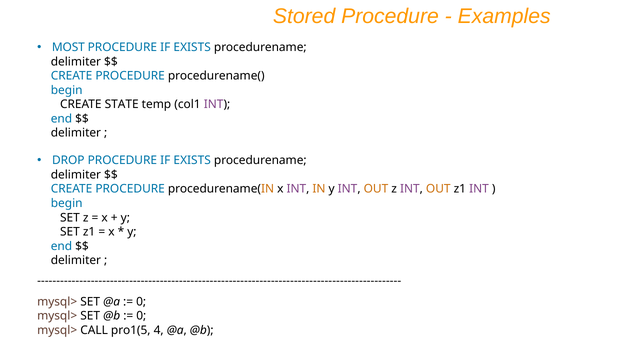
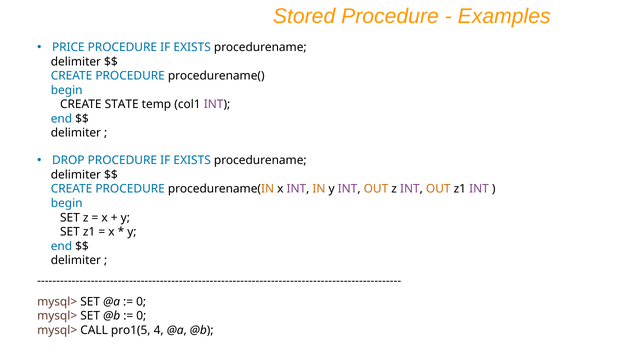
MOST: MOST -> PRICE (68, 47)
